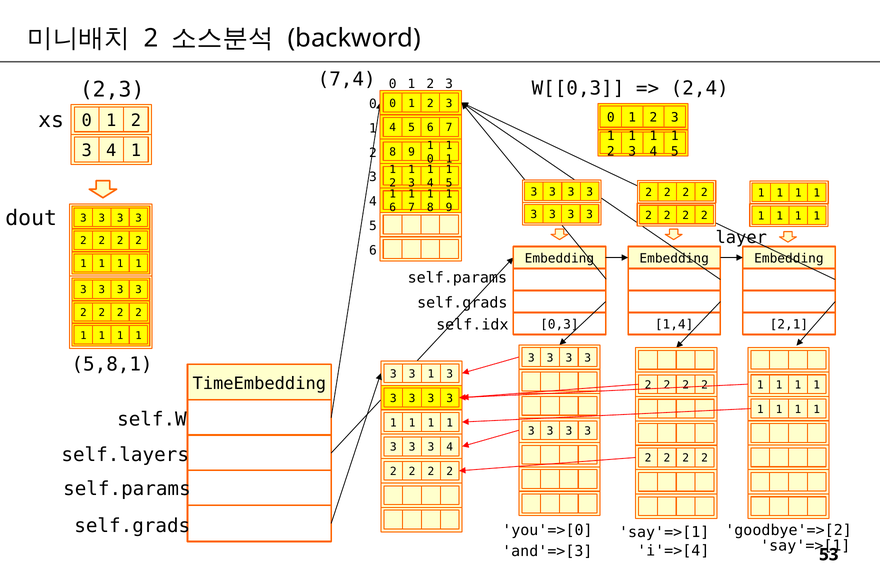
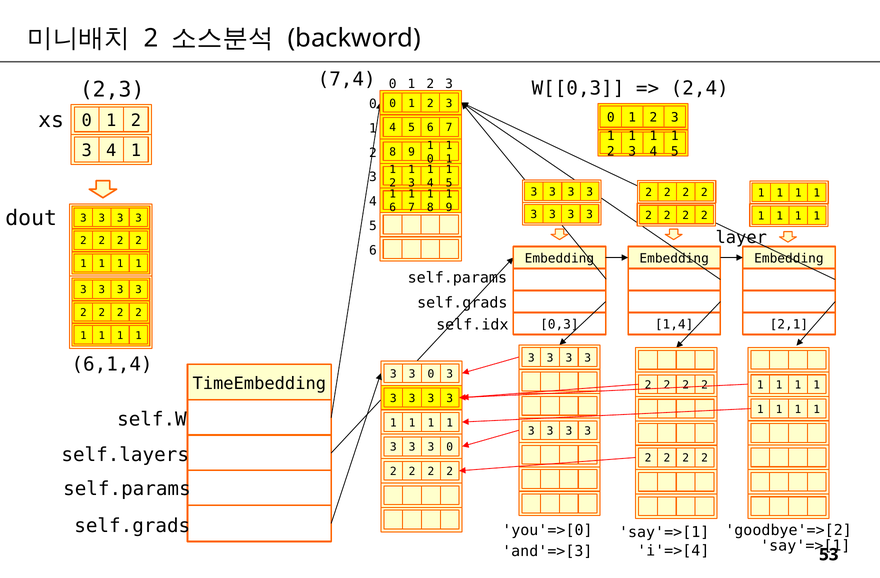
5,8,1: 5,8,1 -> 6,1,4 (112, 364)
1: 1 -> 0 (431, 374)
3 3 3 4: 4 -> 0 (450, 447)
